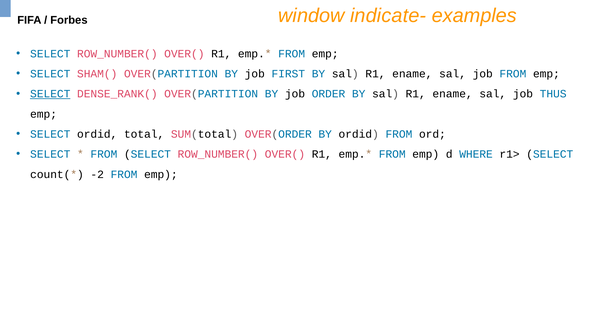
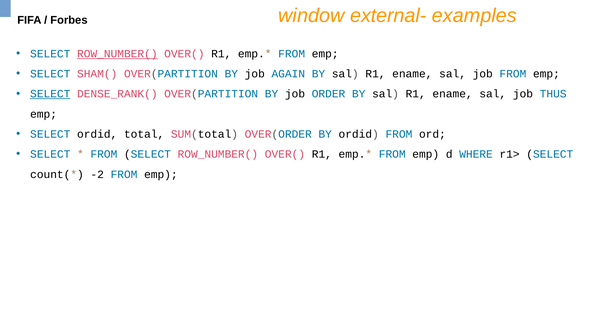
indicate-: indicate- -> external- (388, 16)
ROW_NUMBER( underline: none -> present (117, 54)
FIRST: FIRST -> AGAIN (288, 74)
